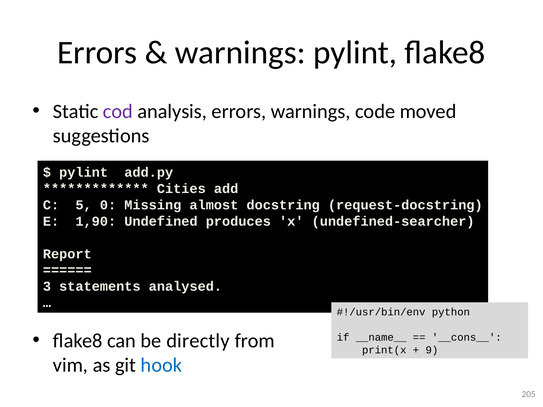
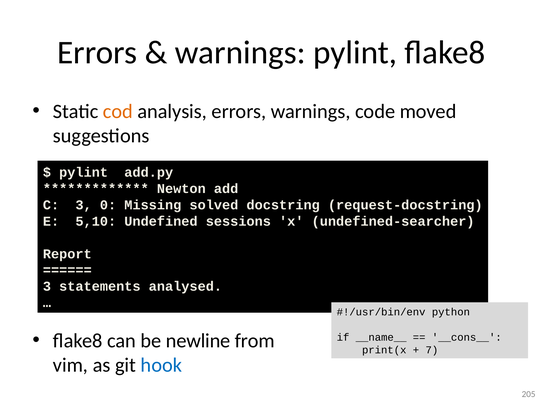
cod colour: purple -> orange (118, 111)
Cities: Cities -> Newton (181, 189)
C 5: 5 -> 3 (84, 205)
almost: almost -> solved (214, 205)
1,90: 1,90 -> 5,10 (96, 221)
produces: produces -> sessions (238, 221)
directly: directly -> newline (198, 341)
9: 9 -> 7 (432, 350)
